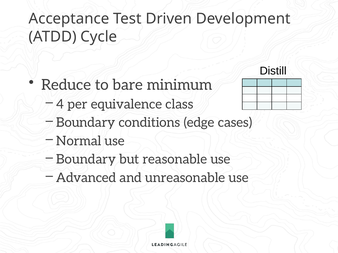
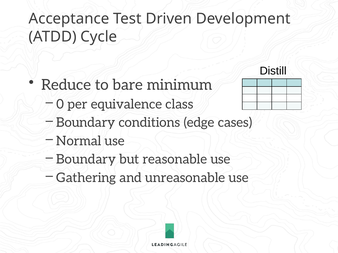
4: 4 -> 0 (60, 104)
Advanced: Advanced -> Gathering (86, 178)
